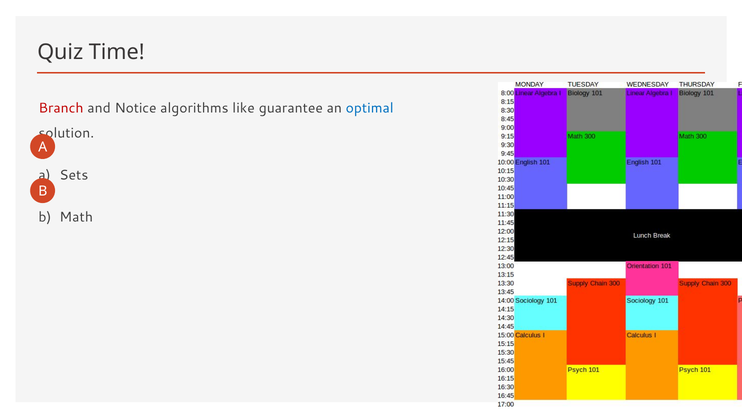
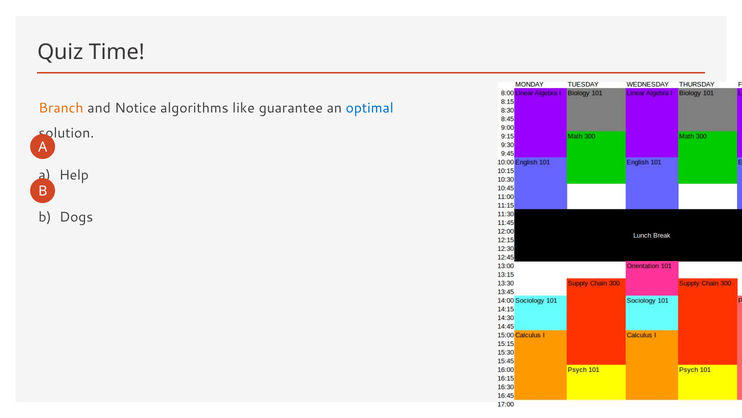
Branch colour: red -> orange (61, 108)
Sets: Sets -> Help (74, 175)
Math: Math -> Dogs (76, 217)
